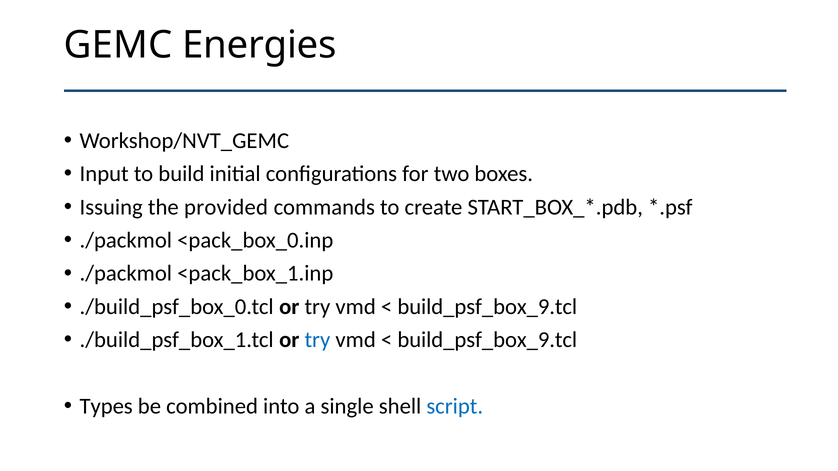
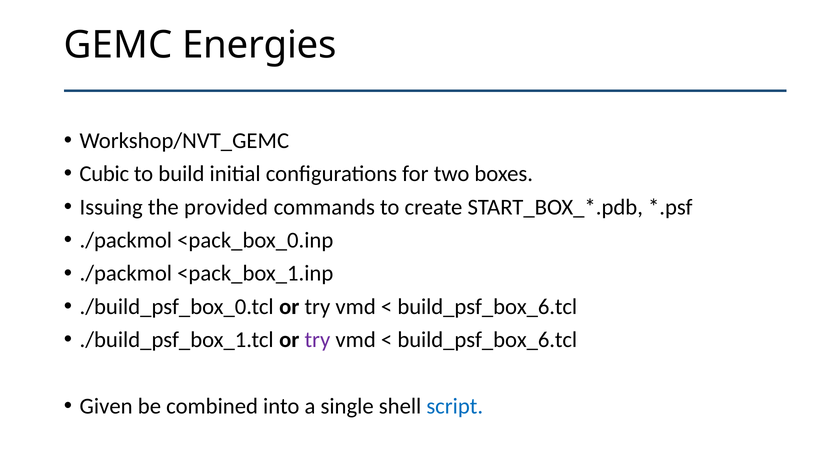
Input: Input -> Cubic (104, 174)
build_psf_box_9.tcl: build_psf_box_9.tcl -> build_psf_box_6.tcl (487, 307)
try colour: blue -> purple (317, 340)
build_psf_box_9.tcl: build_psf_box_9.tcl -> build_psf_box_6.tcl (487, 340)
Types: Types -> Given (106, 407)
